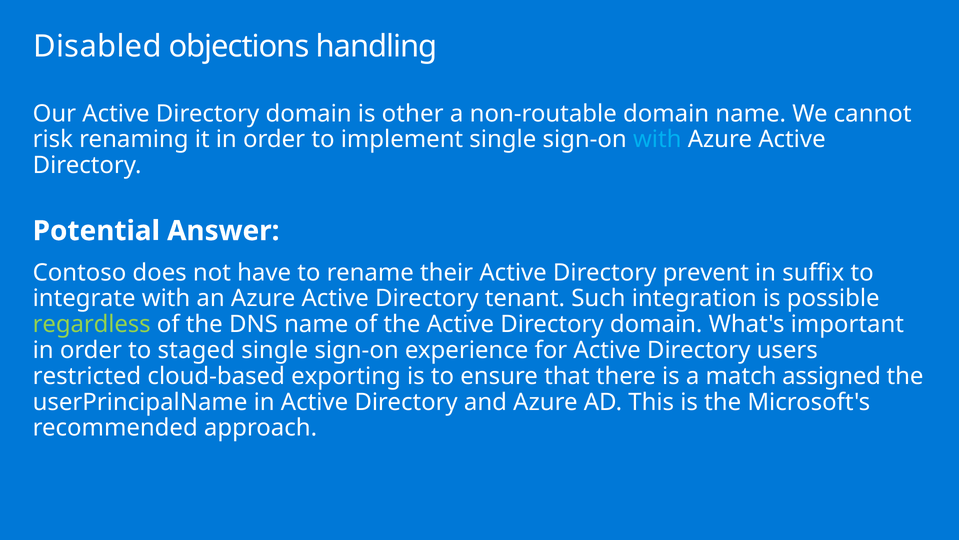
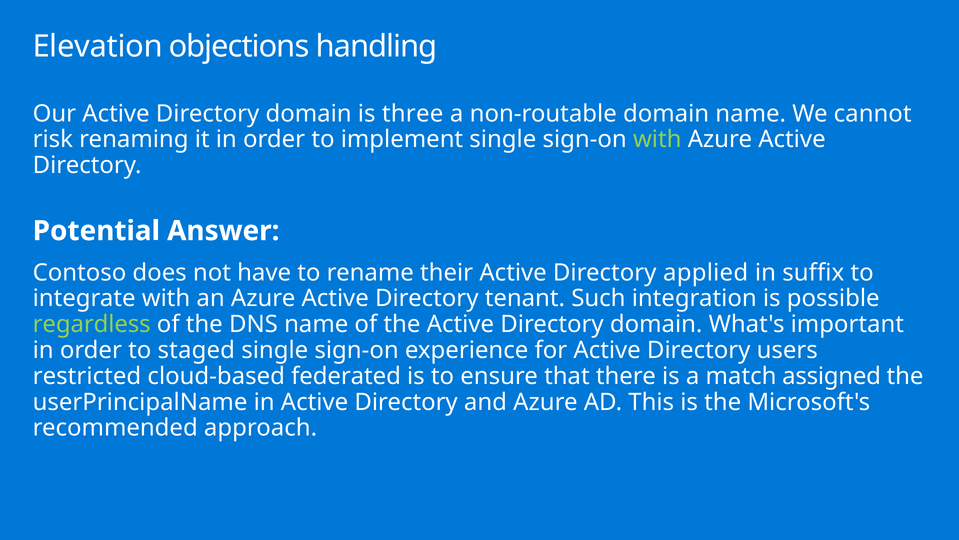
Disabled: Disabled -> Elevation (98, 46)
other: other -> three (413, 114)
with colour: light blue -> light green (657, 139)
prevent: prevent -> applied (706, 272)
exporting: exporting -> federated (346, 376)
